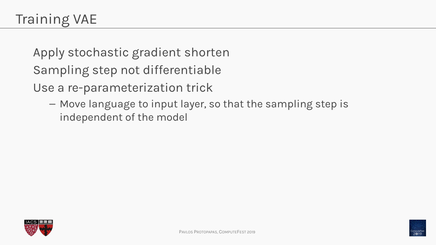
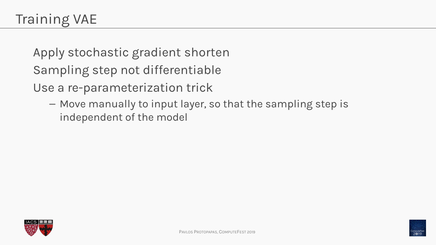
language: language -> manually (112, 104)
